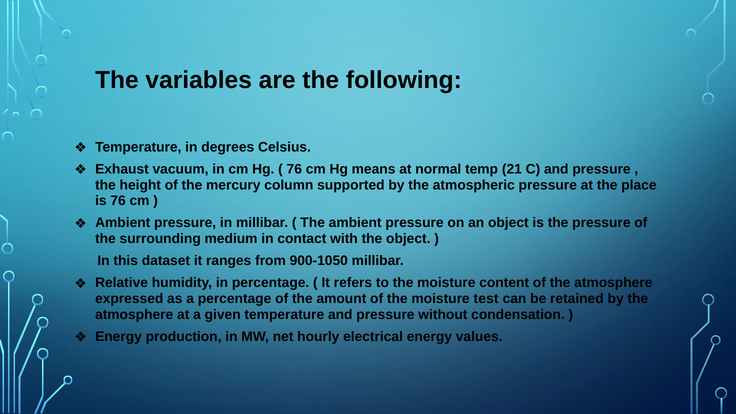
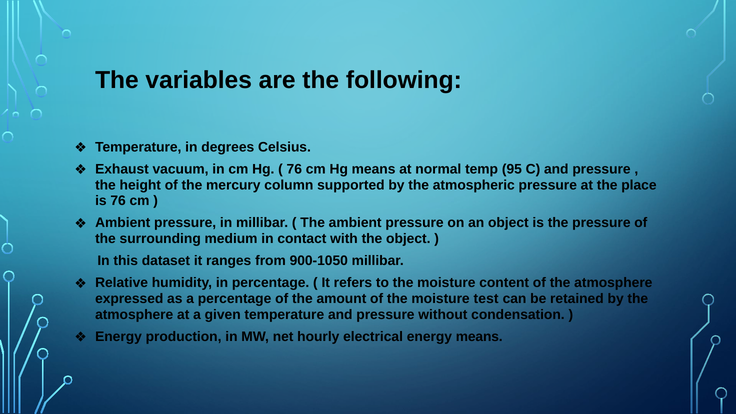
21: 21 -> 95 (512, 169)
energy values: values -> means (479, 337)
